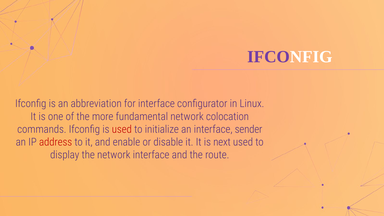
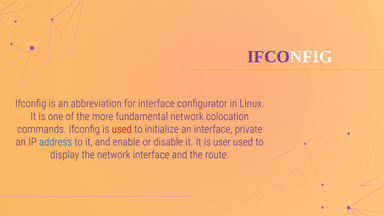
sender: sender -> private (249, 129)
address colour: red -> blue (56, 142)
next: next -> user (222, 142)
